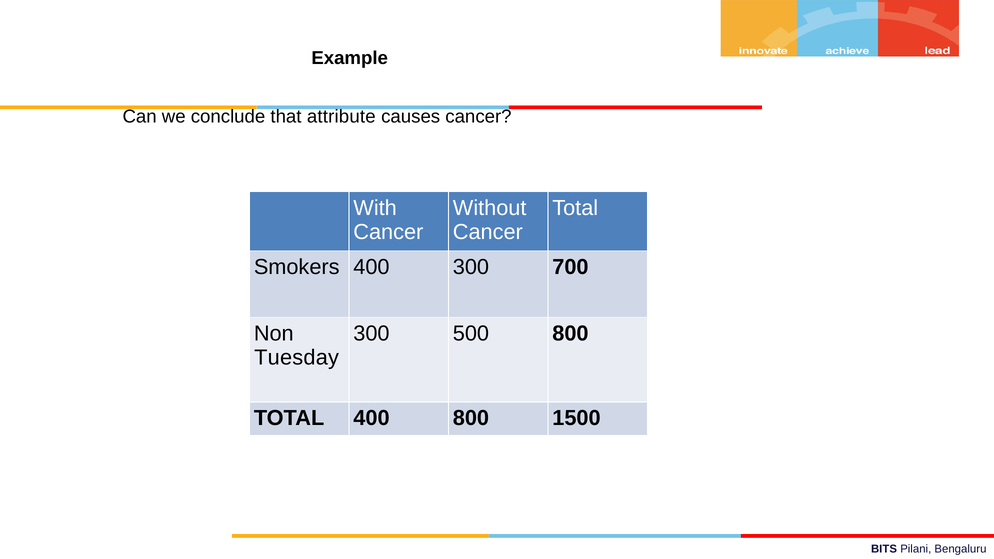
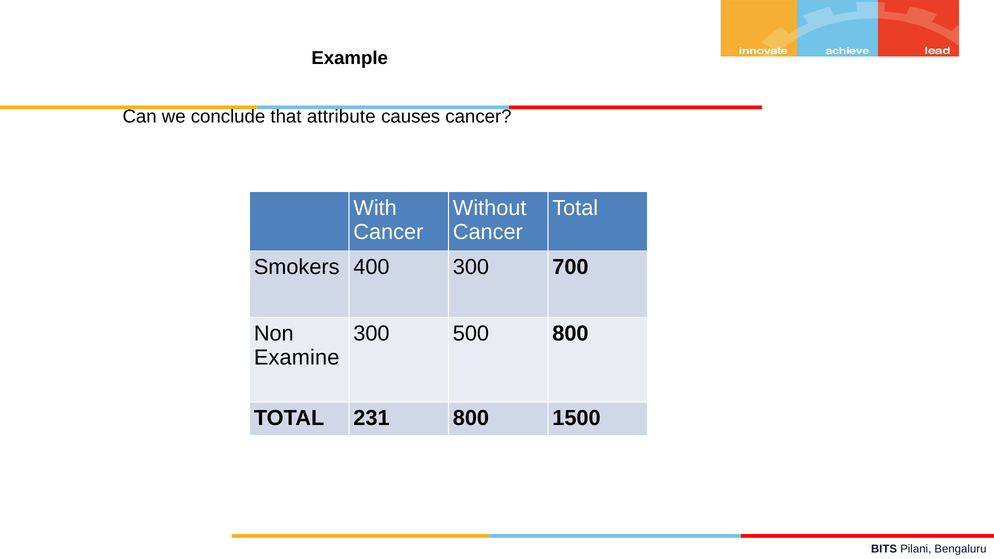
Tuesday: Tuesday -> Examine (297, 358)
TOTAL 400: 400 -> 231 (371, 418)
